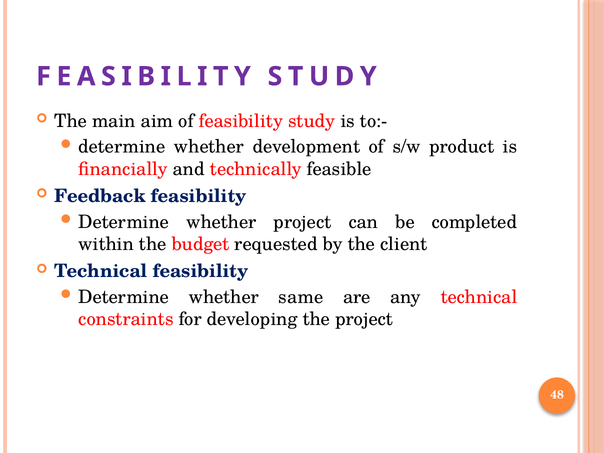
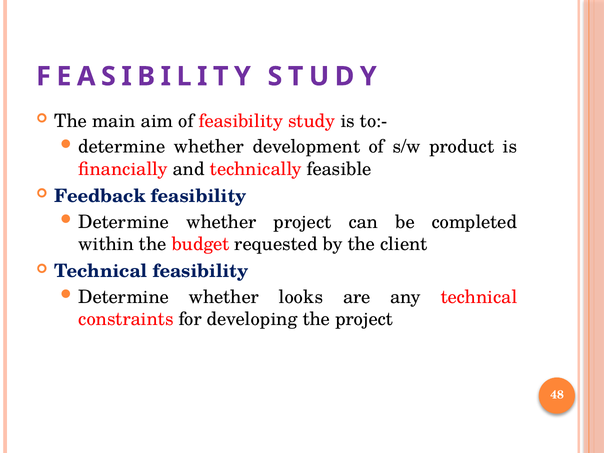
same: same -> looks (301, 297)
